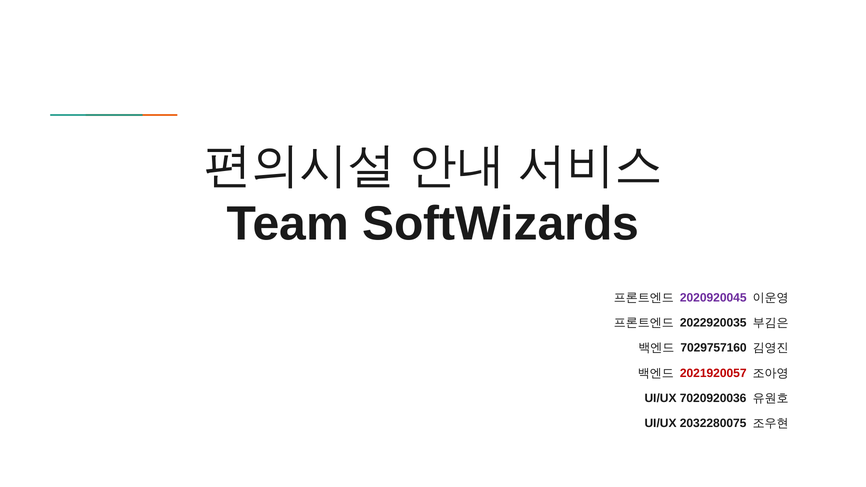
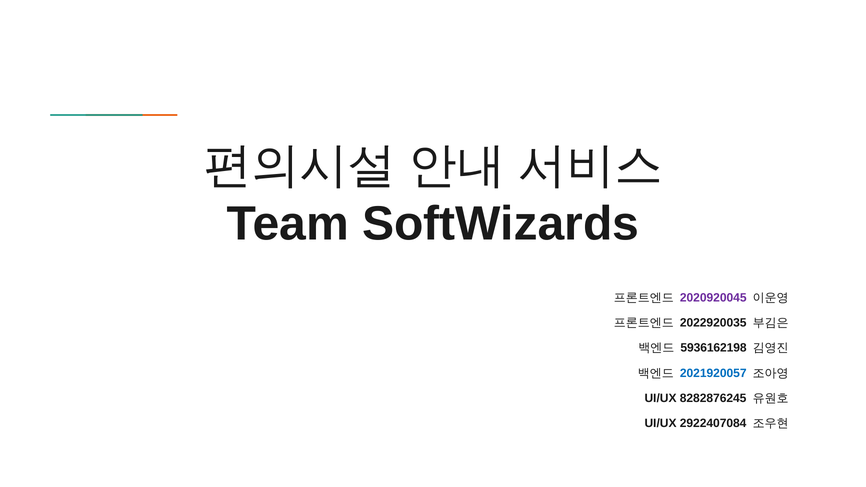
7029757160: 7029757160 -> 5936162198 (714, 348)
2021920057 colour: red -> blue (713, 373)
7020920036: 7020920036 -> 8282876245 (713, 398)
2032280075: 2032280075 -> 2922407084 (713, 423)
